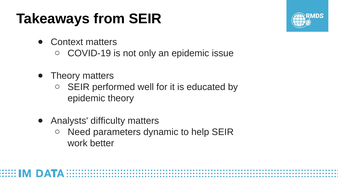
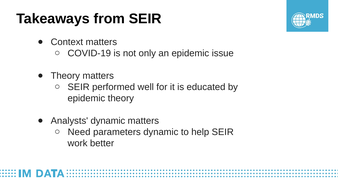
Analysts difficulty: difficulty -> dynamic (108, 121)
